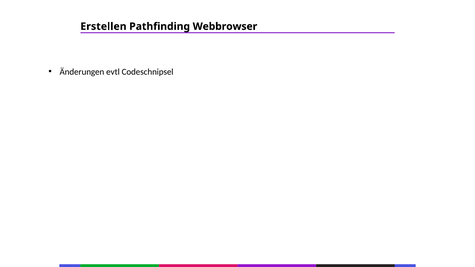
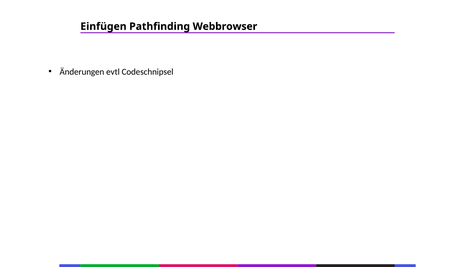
Erstellen: Erstellen -> Einfügen (103, 26)
